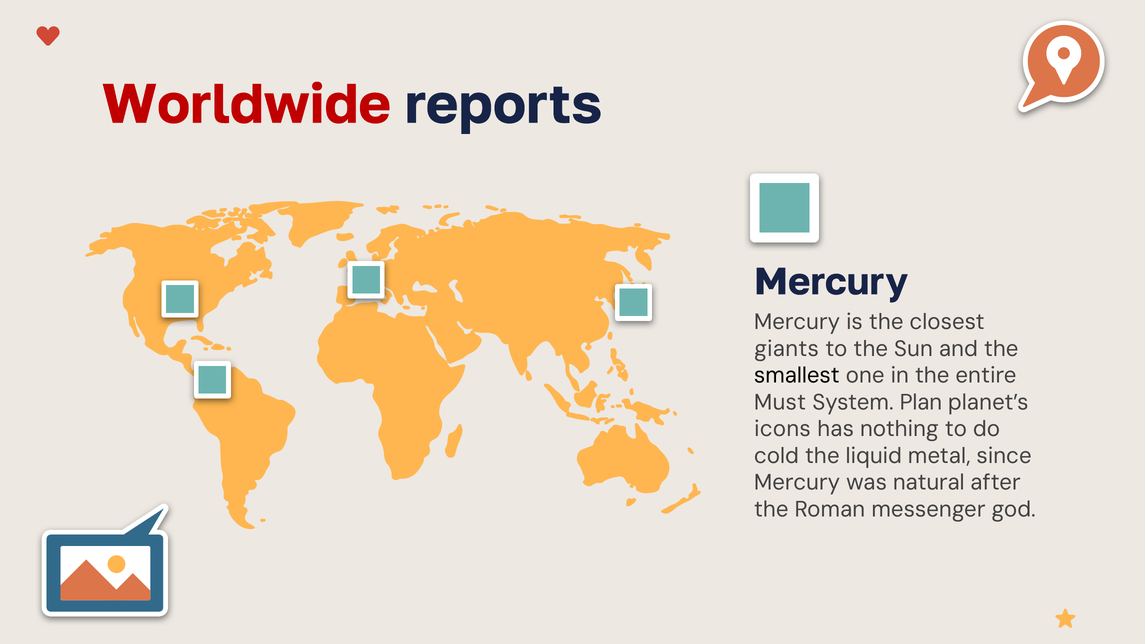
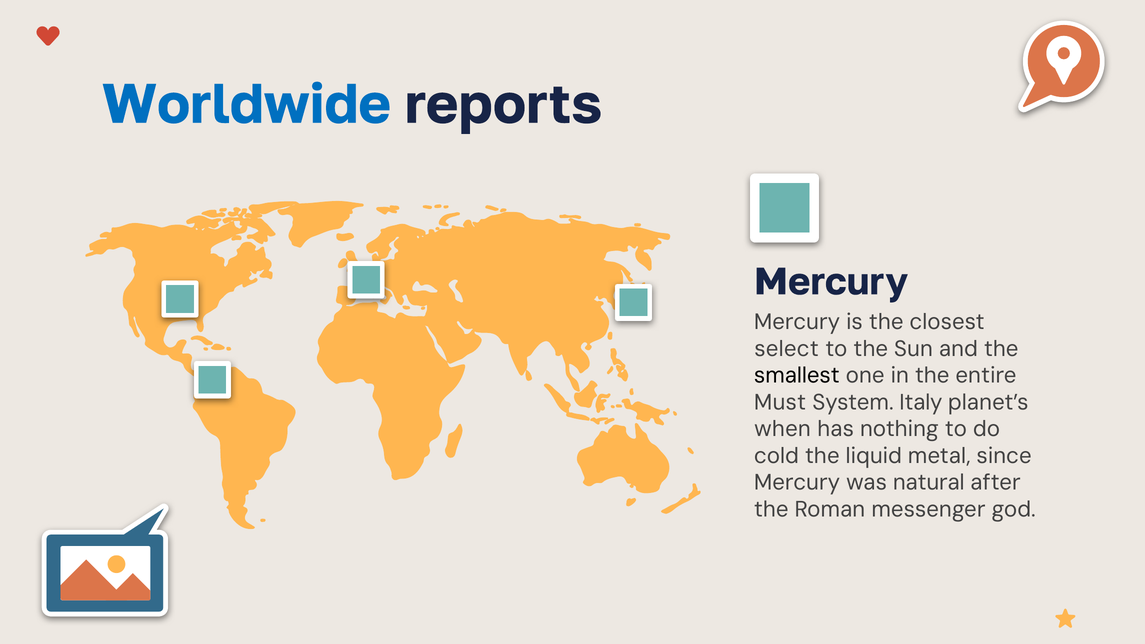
Worldwide colour: red -> blue (246, 104)
giants: giants -> select (787, 349)
Plan: Plan -> Italy (921, 402)
icons: icons -> when (783, 429)
